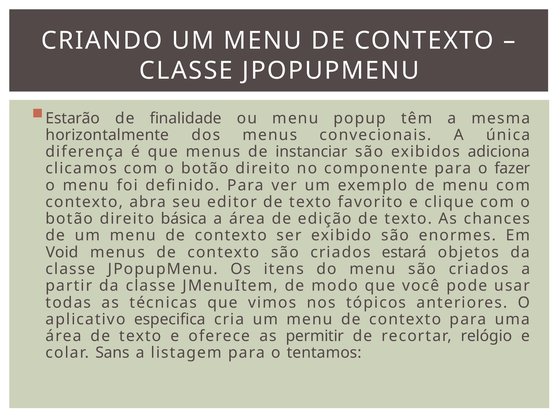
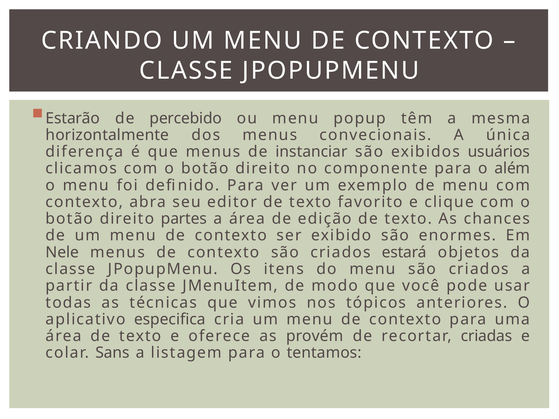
finalidade: finalidade -> percebido (186, 118)
adiciona: adiciona -> usuários (499, 152)
fazer: fazer -> além (512, 169)
básica: básica -> partes (184, 219)
Void: Void -> Nele (62, 252)
permitir: permitir -> provém (315, 336)
relógio: relógio -> criadas (487, 336)
